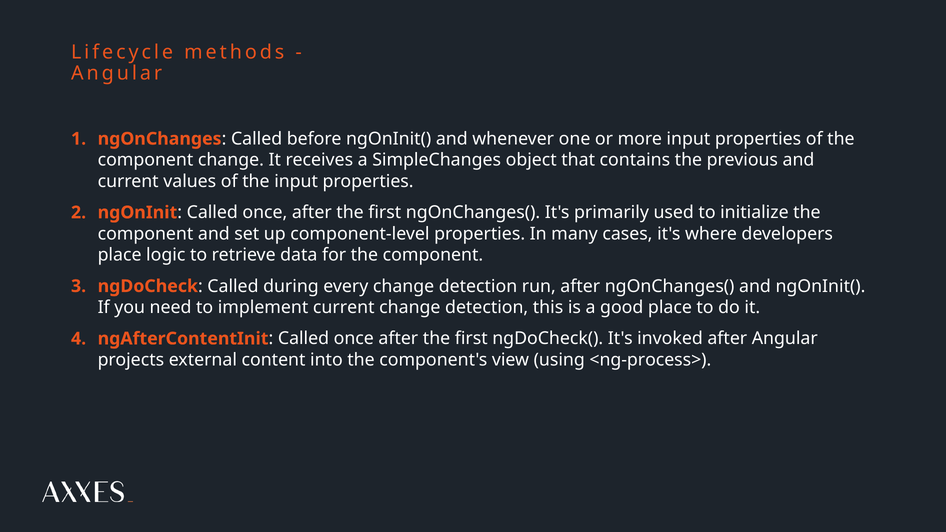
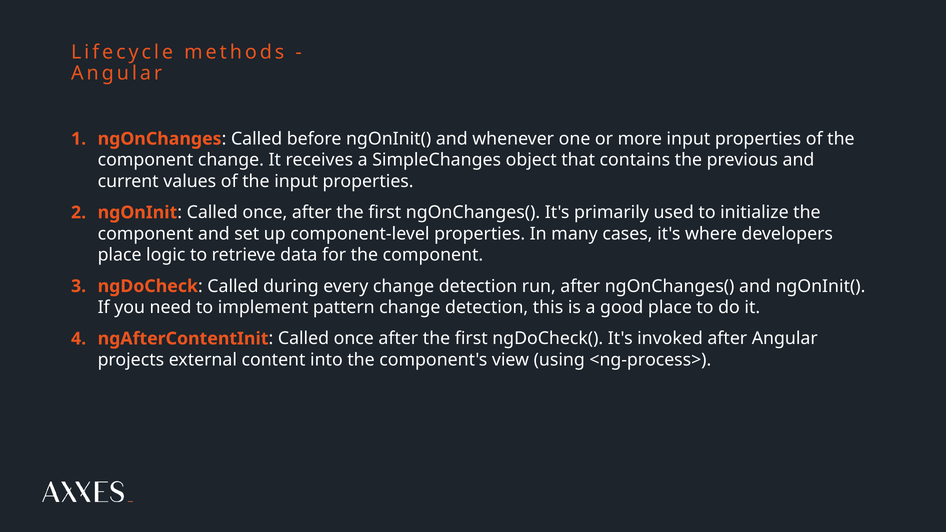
implement current: current -> pattern (344, 308)
